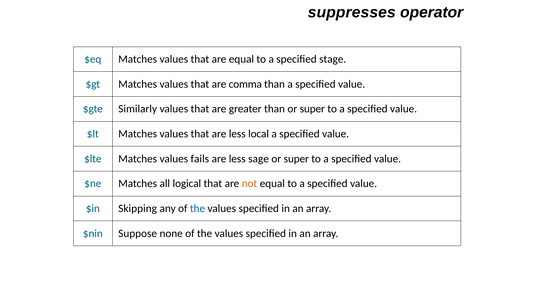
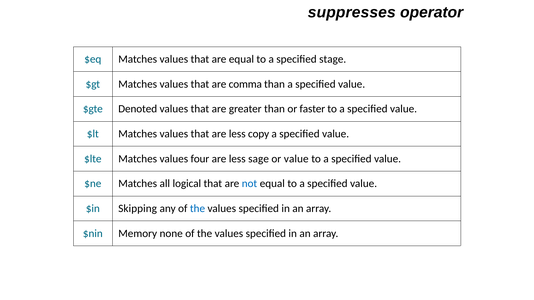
Similarly: Similarly -> Denoted (138, 109)
than or super: super -> faster (312, 109)
local: local -> copy (259, 134)
fails: fails -> four (200, 159)
super: super -> value (296, 159)
not colour: orange -> blue (249, 184)
Suppose: Suppose -> Memory (138, 234)
